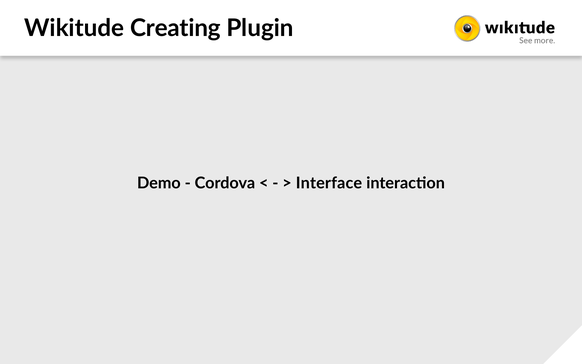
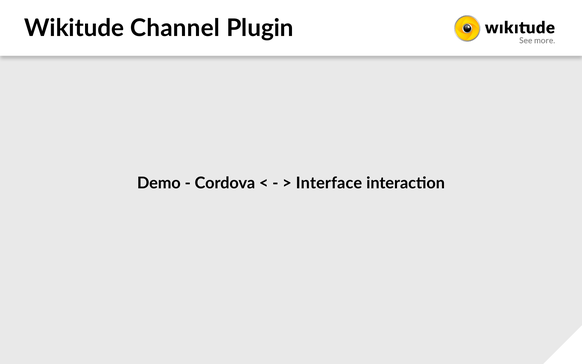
Creating: Creating -> Channel (175, 28)
